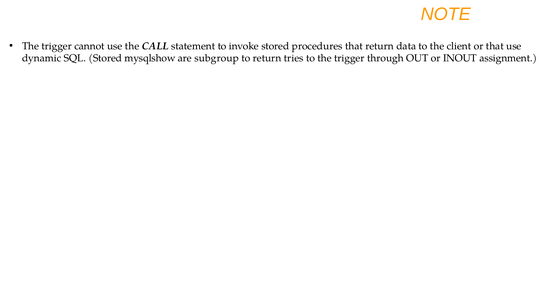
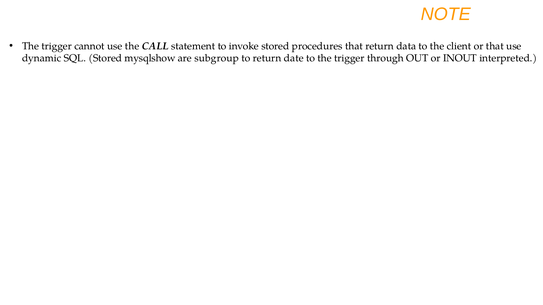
tries: tries -> date (294, 58)
assignment: assignment -> interpreted (508, 58)
